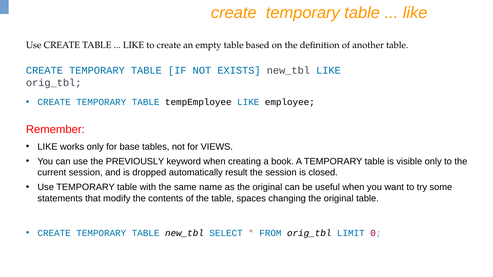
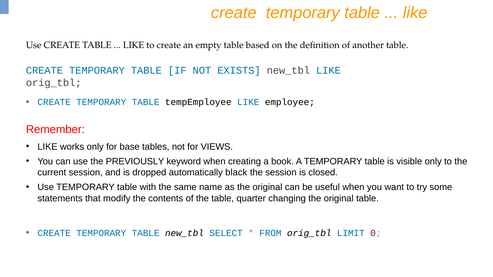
result: result -> black (236, 173)
spaces: spaces -> quarter (251, 199)
